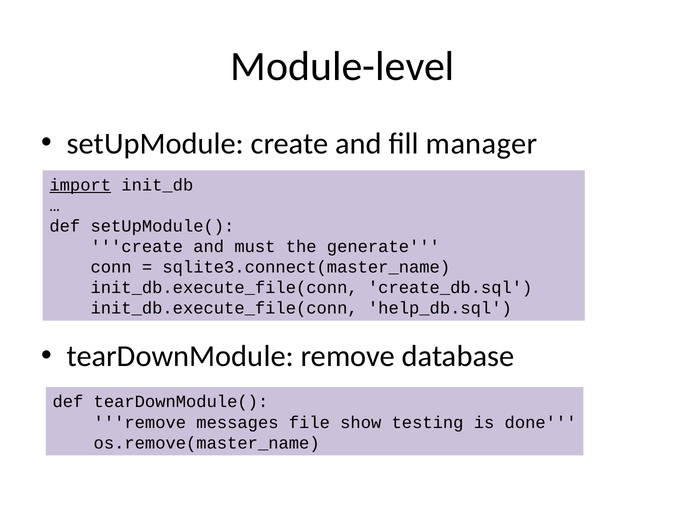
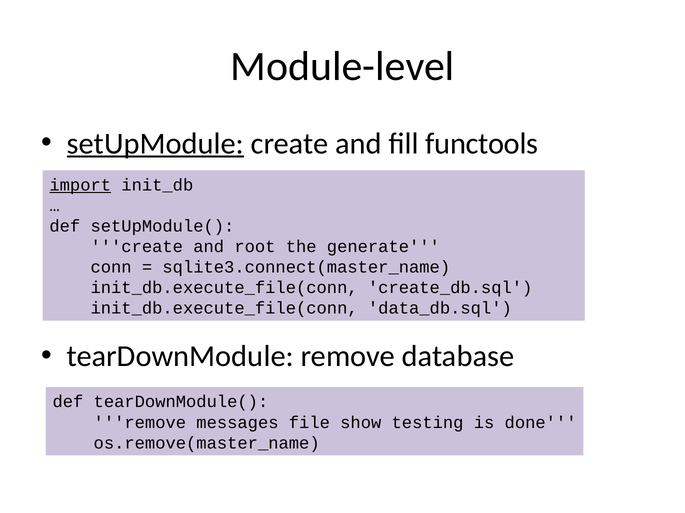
setUpModule underline: none -> present (155, 144)
manager: manager -> functools (482, 144)
must: must -> root (255, 247)
help_db.sql: help_db.sql -> data_db.sql (440, 309)
